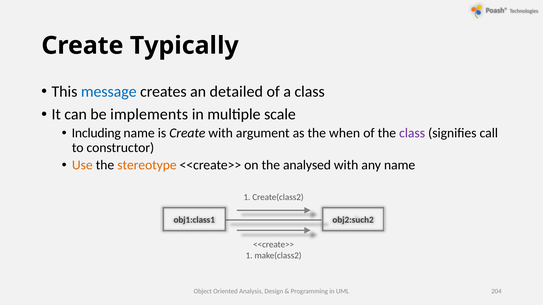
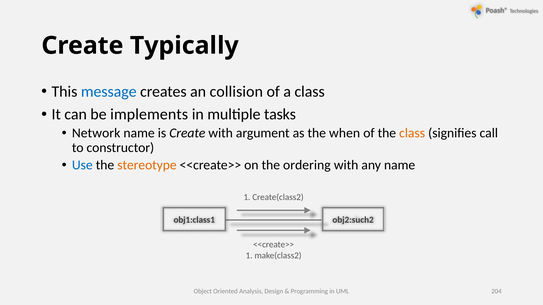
detailed: detailed -> collision (236, 92)
scale: scale -> tasks (280, 115)
Including: Including -> Network (96, 133)
class colour: purple -> orange (412, 133)
Use colour: orange -> blue (82, 165)
analysed: analysed -> ordering (307, 165)
